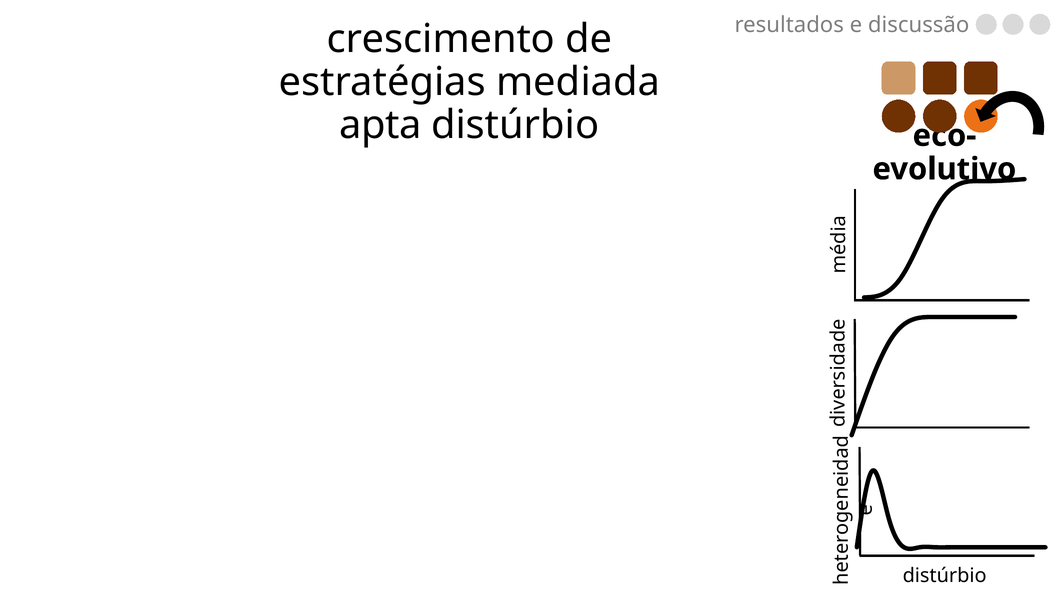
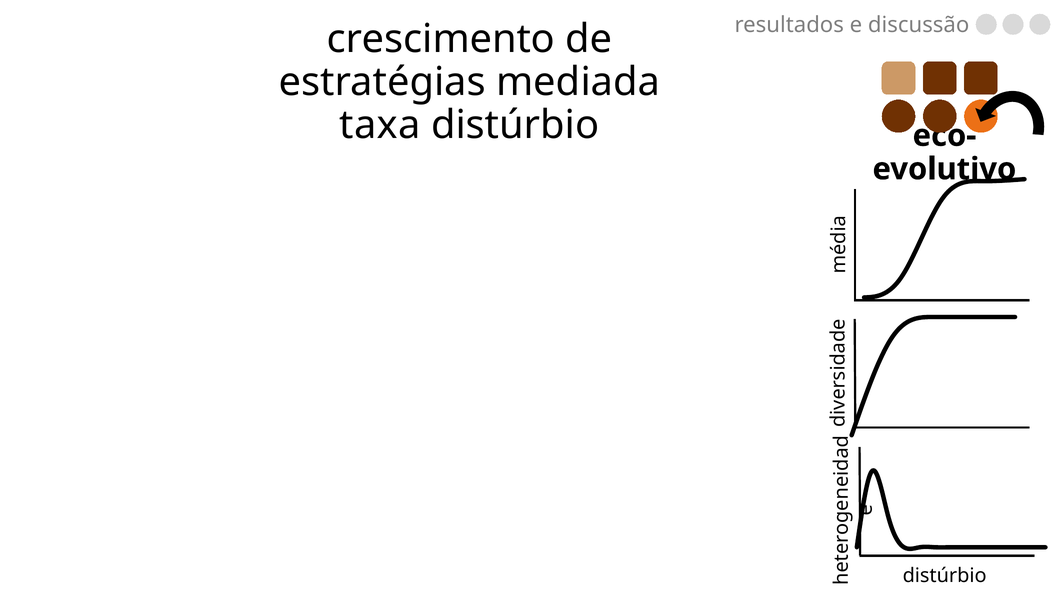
apta: apta -> taxa (380, 125)
